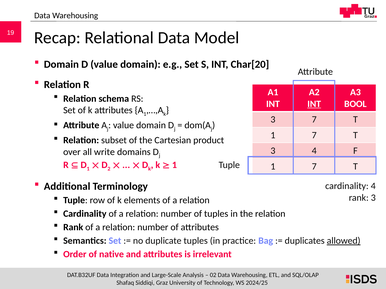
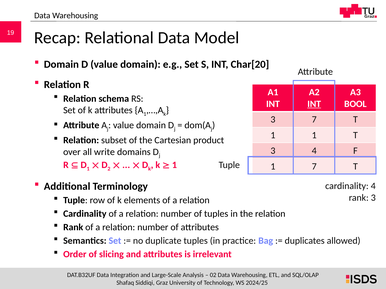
7: 7 -> 1 (314, 135)
allowed underline: present -> none (344, 241)
native: native -> slicing (111, 255)
